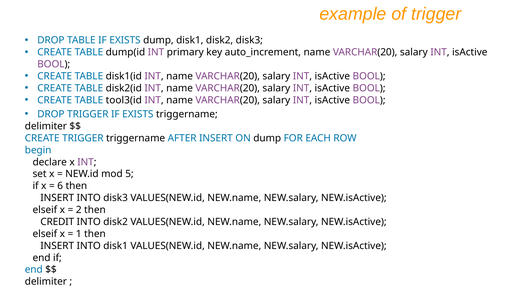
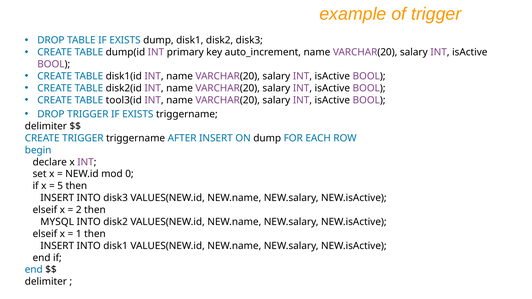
5: 5 -> 0 (129, 174)
6: 6 -> 5 (60, 186)
CREDIT: CREDIT -> MYSQL (57, 222)
